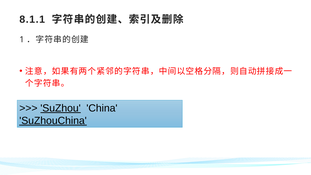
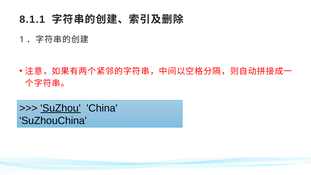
SuZhouChina underline: present -> none (53, 121)
